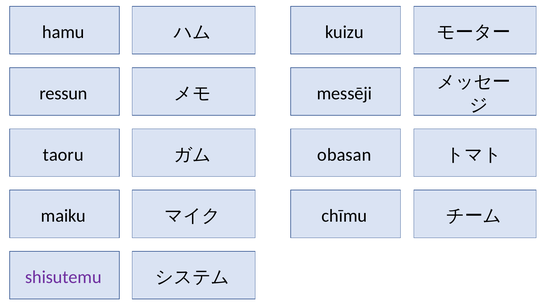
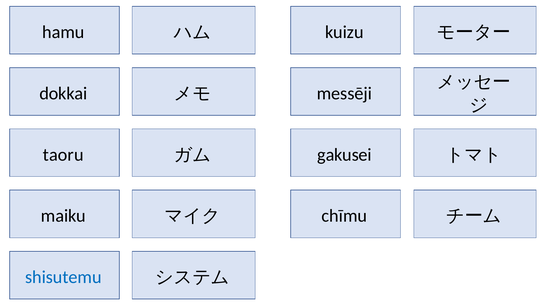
ressun: ressun -> dokkai (63, 94)
obasan: obasan -> gakusei (344, 155)
shisutemu colour: purple -> blue (63, 277)
